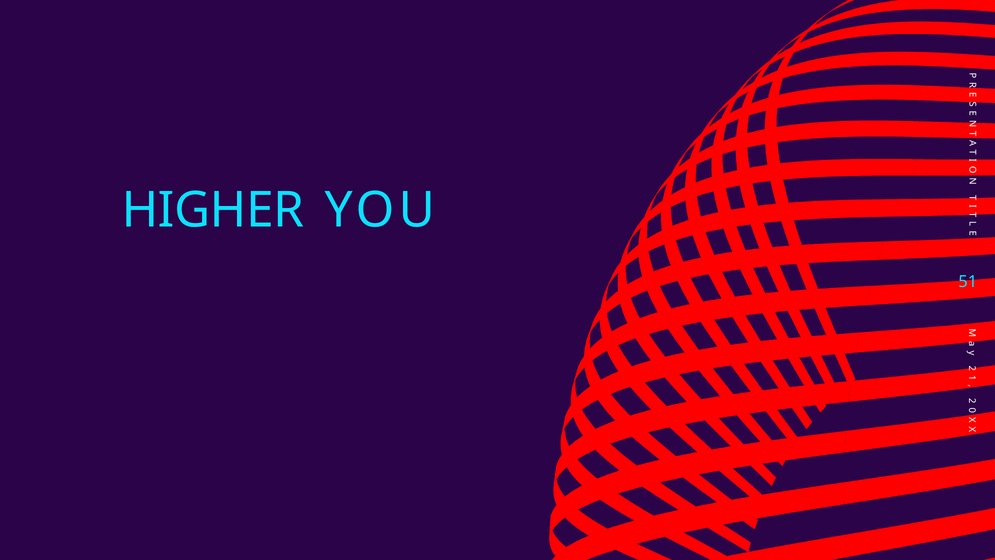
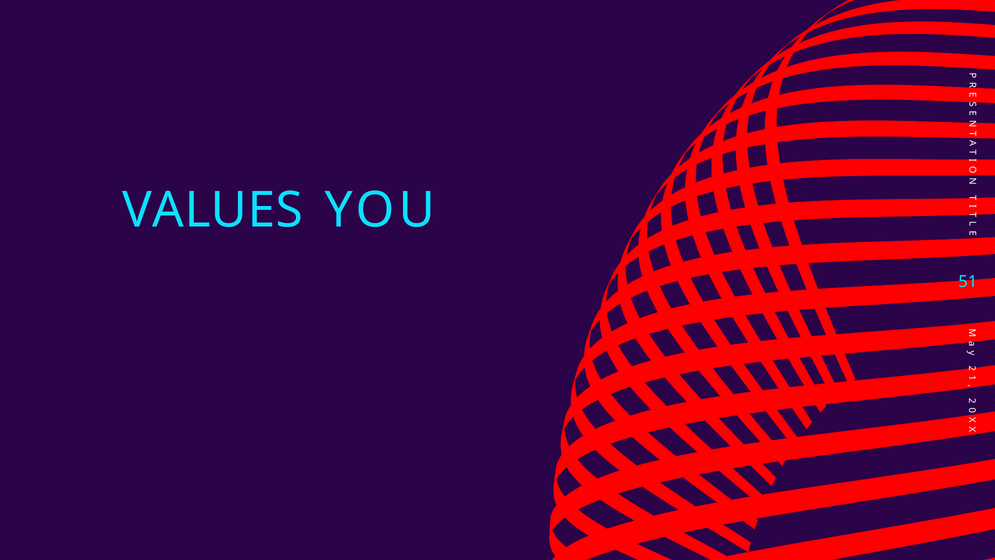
HIGHER: HIGHER -> VALUES (213, 210)
